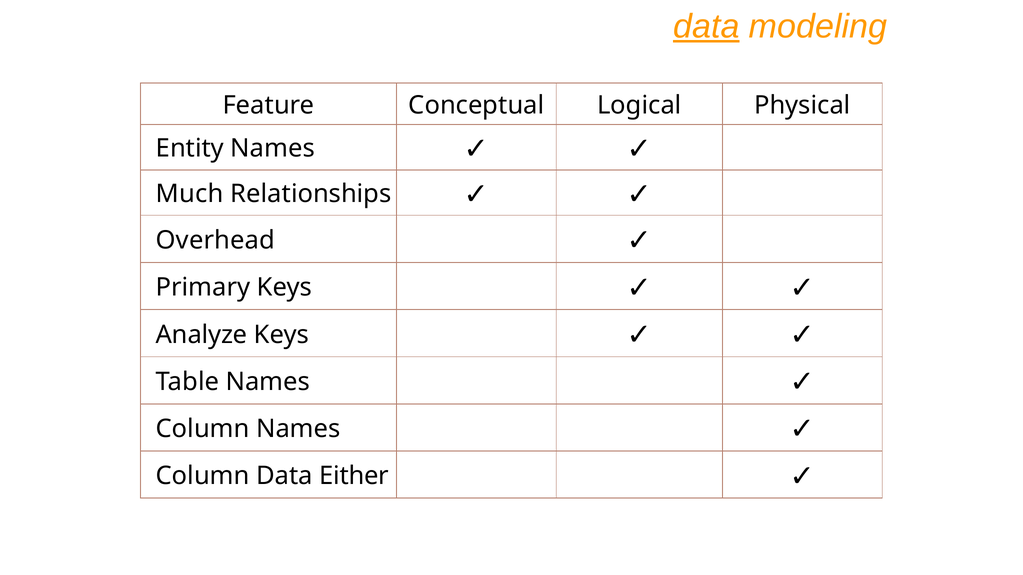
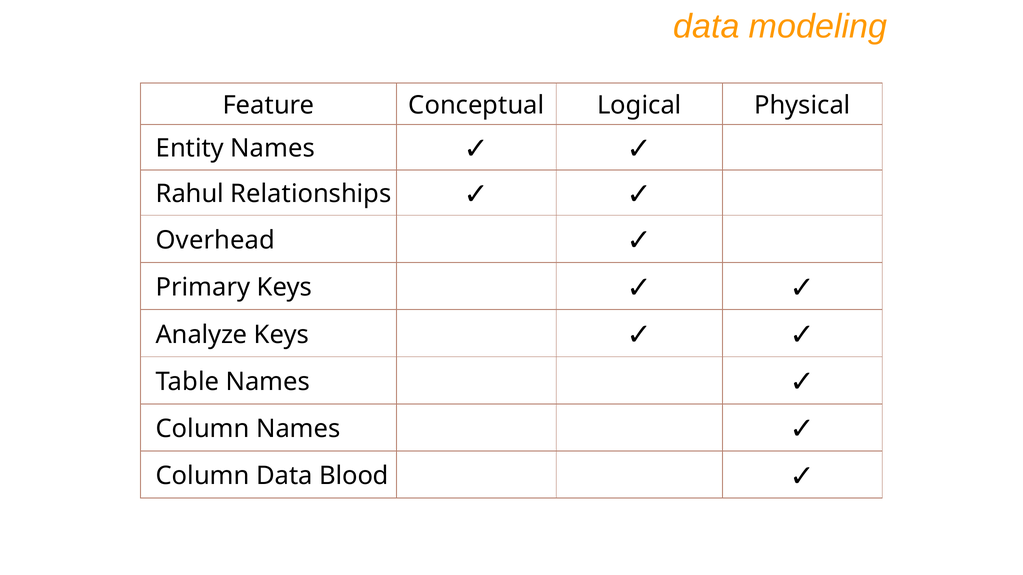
data underline: present -> none (706, 27)
Much: Much -> Rahul (190, 194)
Either: Either -> Blood (354, 476)
